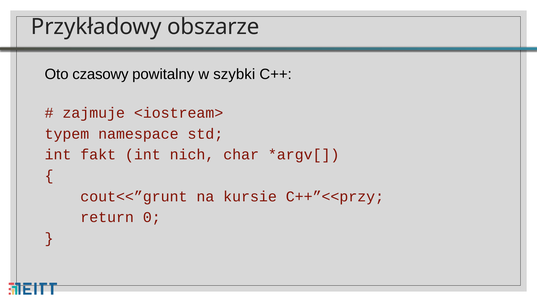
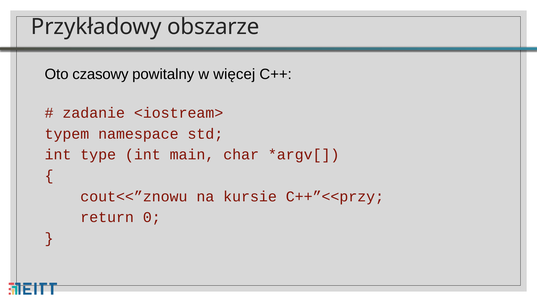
szybki: szybki -> więcej (234, 74)
zajmuje: zajmuje -> zadanie (94, 113)
fakt: fakt -> type (98, 155)
nich: nich -> main (192, 155)
cout<<”grunt: cout<<”grunt -> cout<<”znowu (134, 197)
